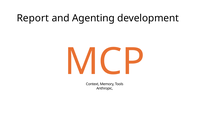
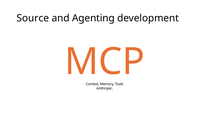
Report: Report -> Source (33, 18)
